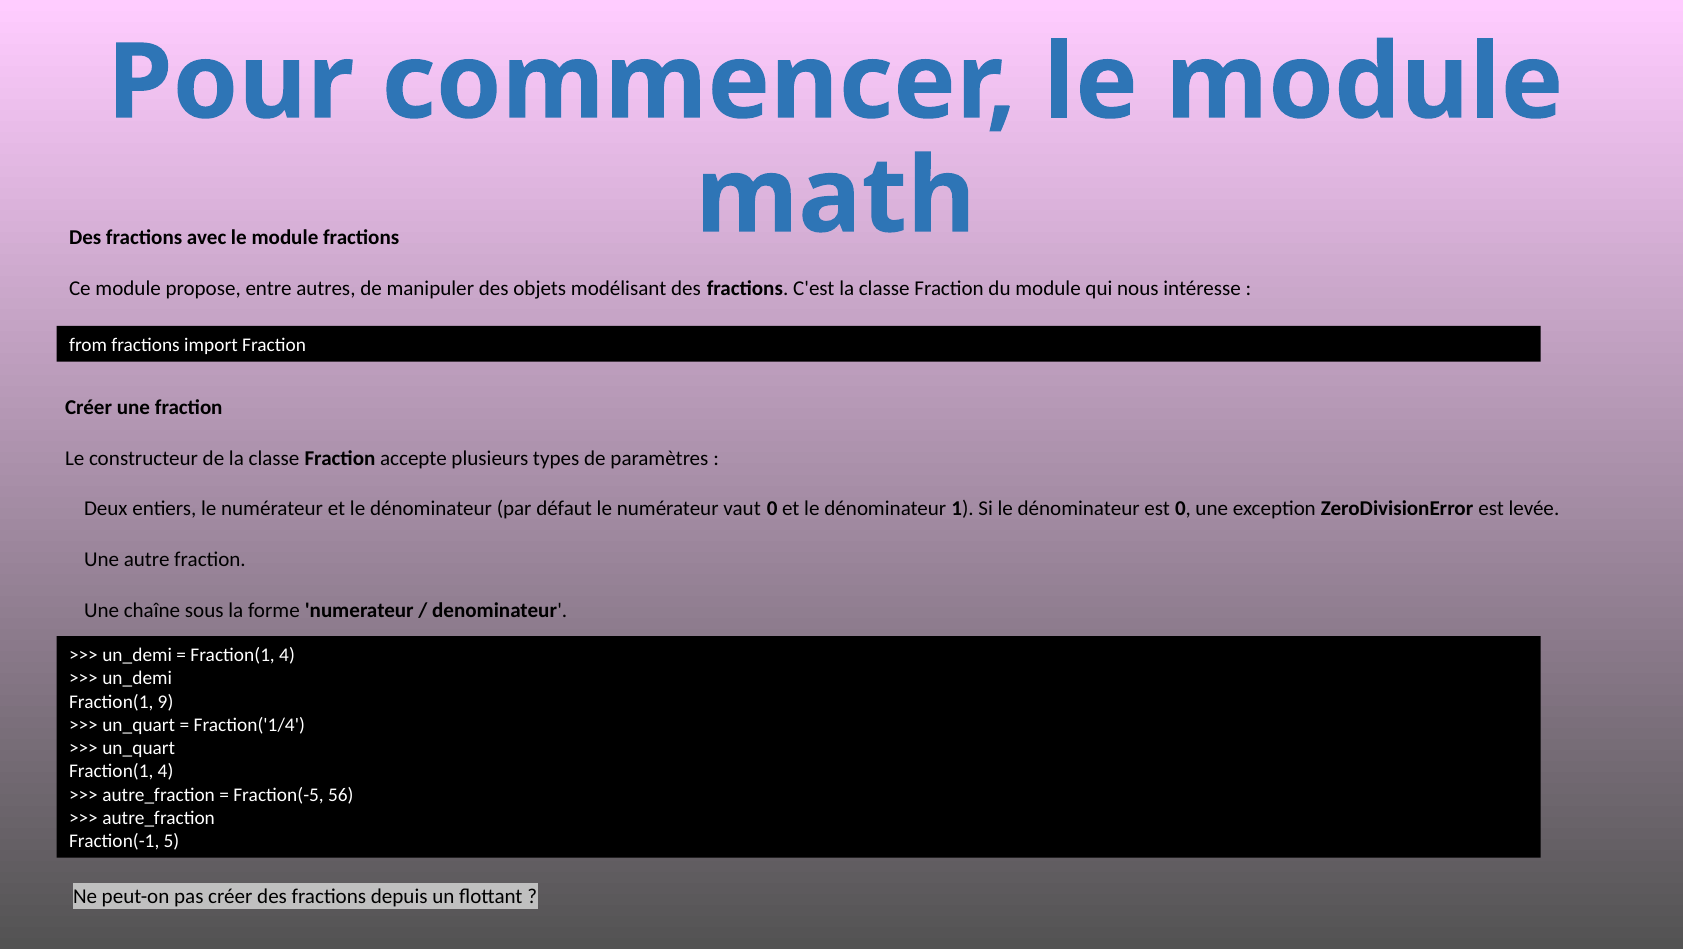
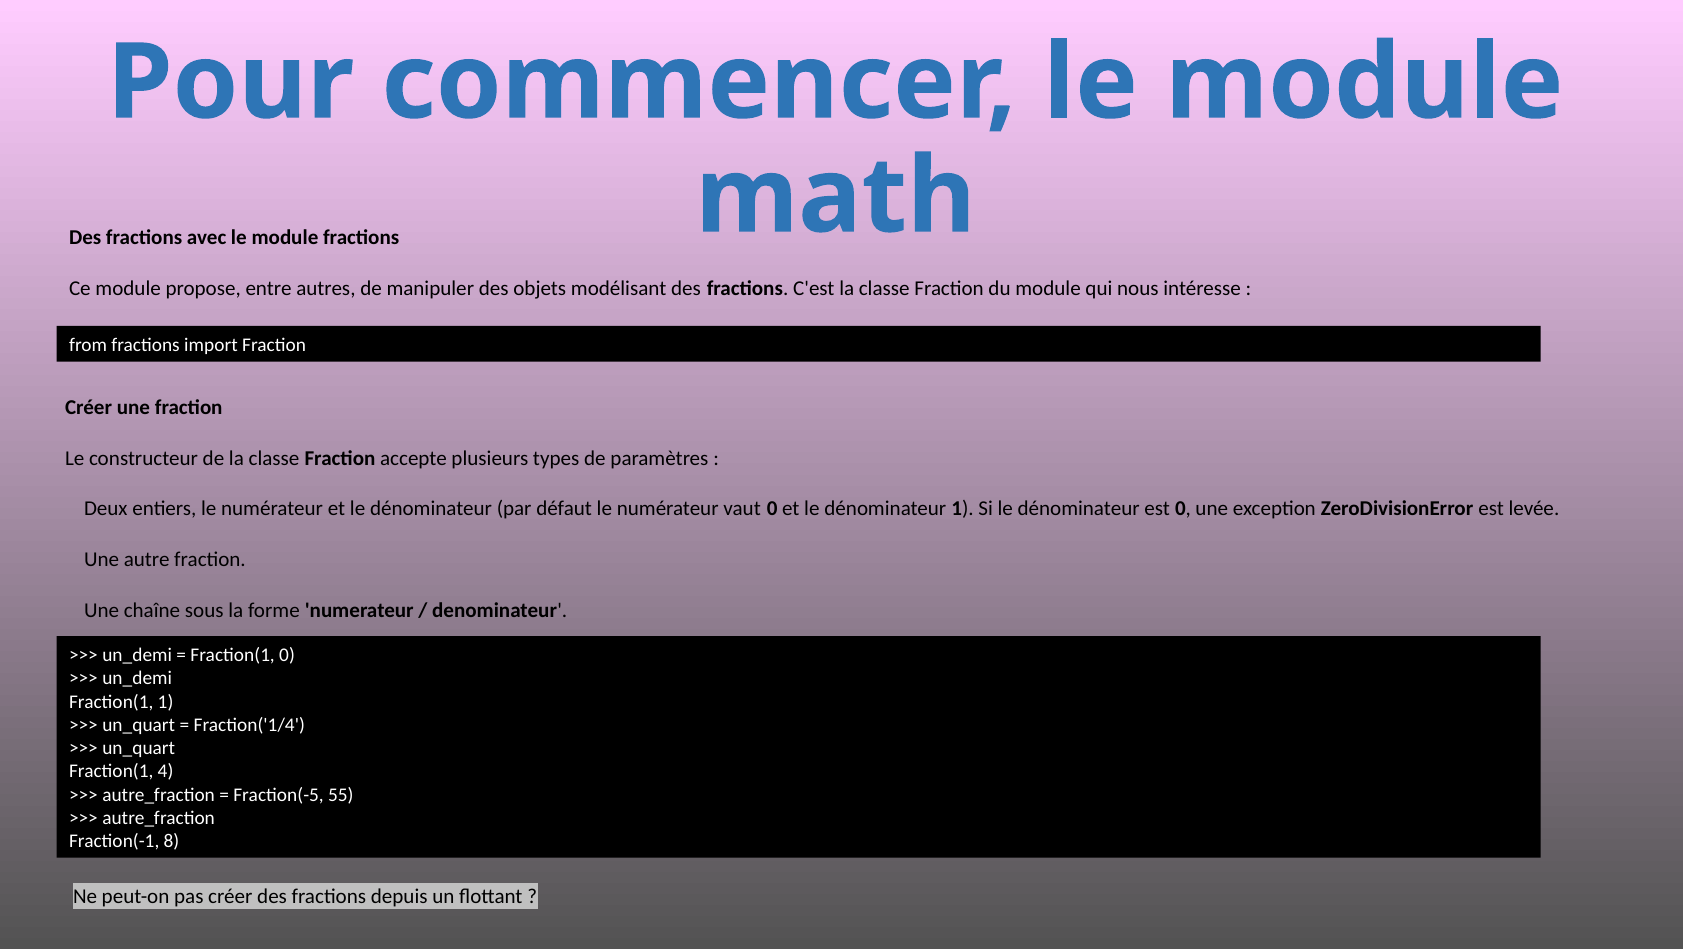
4: 4 -> 0 (287, 655)
Fraction(1 9: 9 -> 1 (166, 702)
56: 56 -> 55 (341, 795)
5: 5 -> 8 (172, 841)
